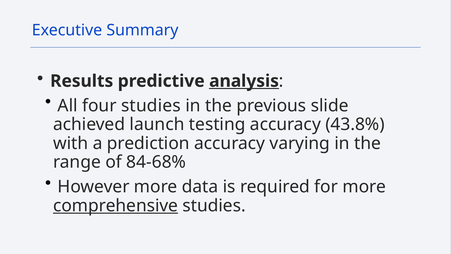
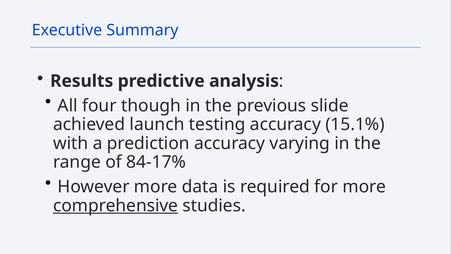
analysis underline: present -> none (244, 81)
four studies: studies -> though (151, 106)
43.8%: 43.8% -> 15.1% (355, 124)
84-68%: 84-68% -> 84-17% (156, 162)
